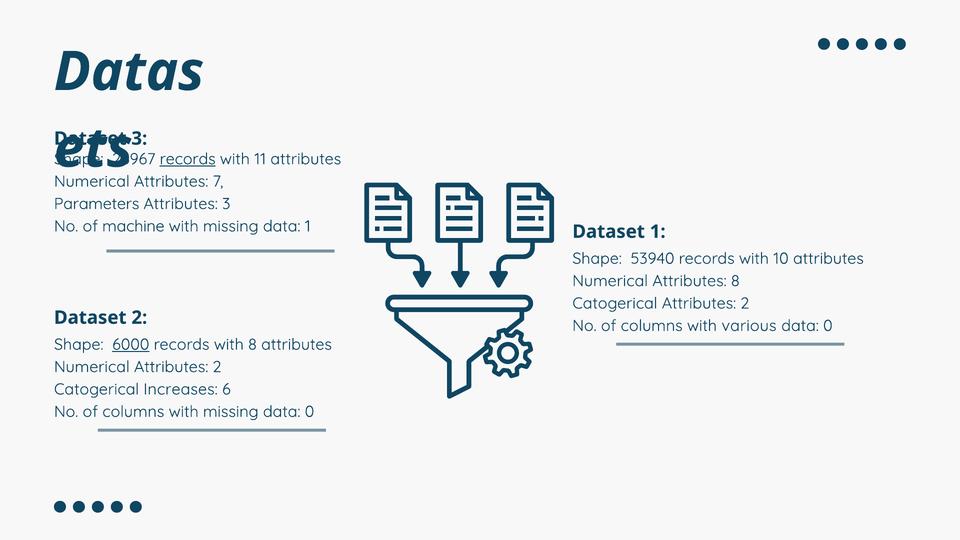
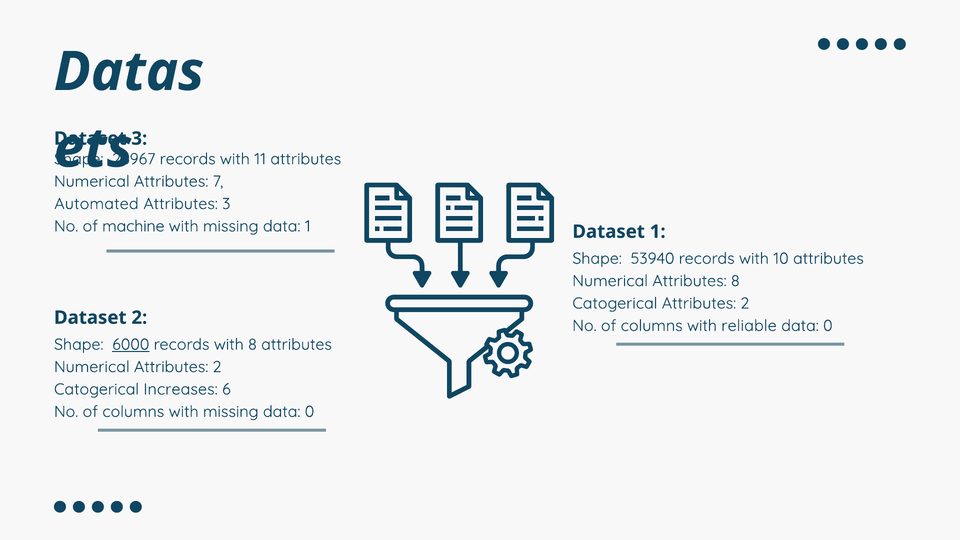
records underline: present -> none (188, 159)
Parameters: Parameters -> Automated (96, 204)
various: various -> reliable (749, 326)
